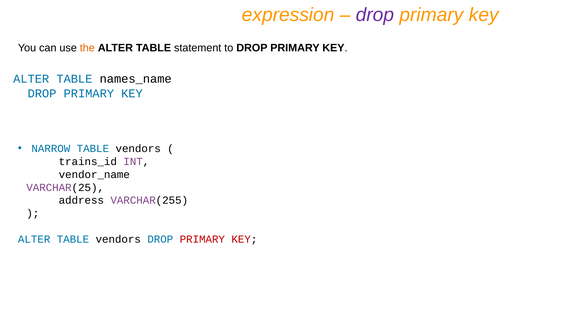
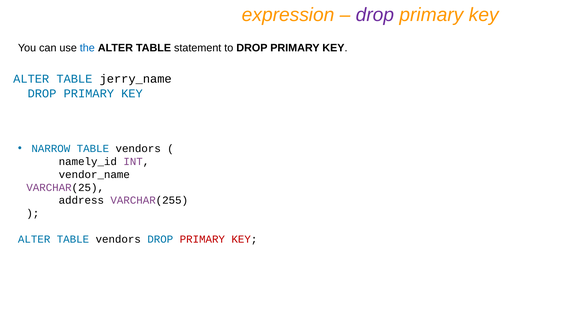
the colour: orange -> blue (87, 48)
names_name: names_name -> jerry_name (136, 79)
trains_id: trains_id -> namely_id (88, 161)
